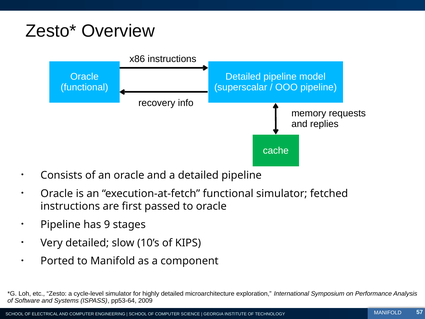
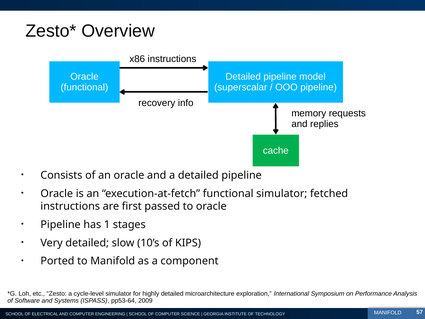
9: 9 -> 1 (107, 224)
